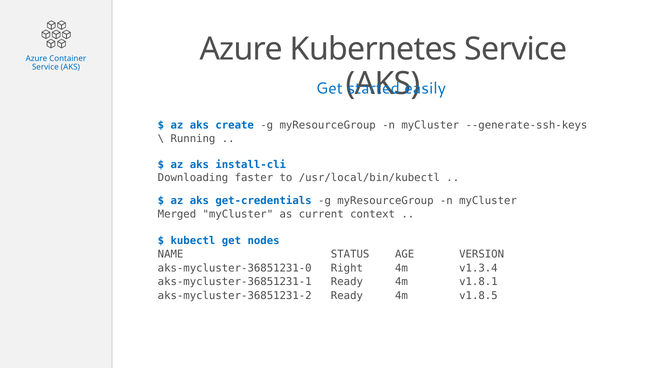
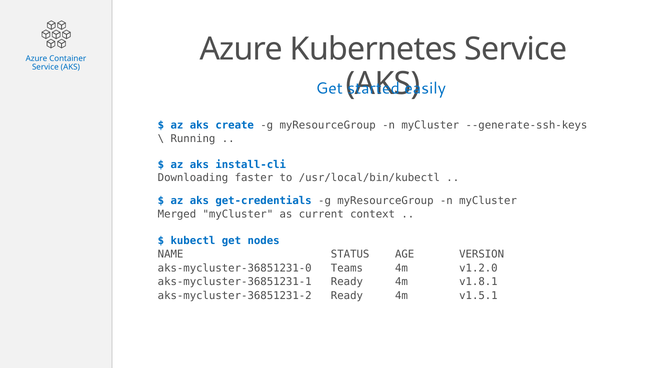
Right: Right -> Teams (347, 268)
v1.3.4: v1.3.4 -> v1.2.0 (478, 268)
v1.8.5: v1.8.5 -> v1.5.1 (478, 295)
